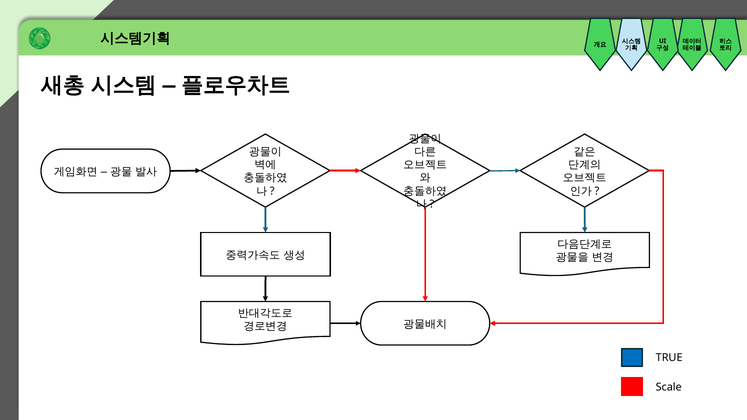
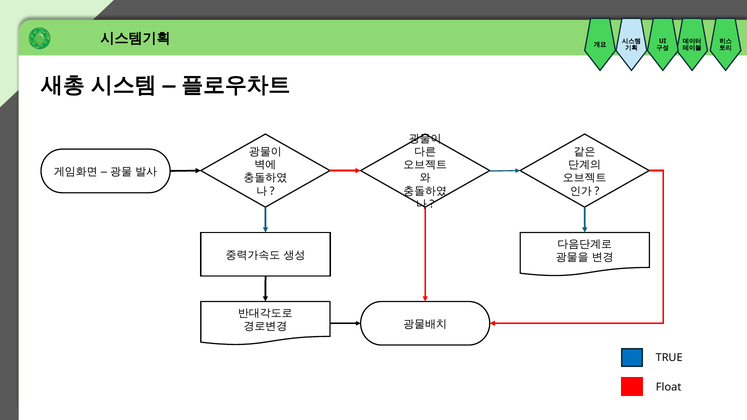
Scale: Scale -> Float (669, 387)
